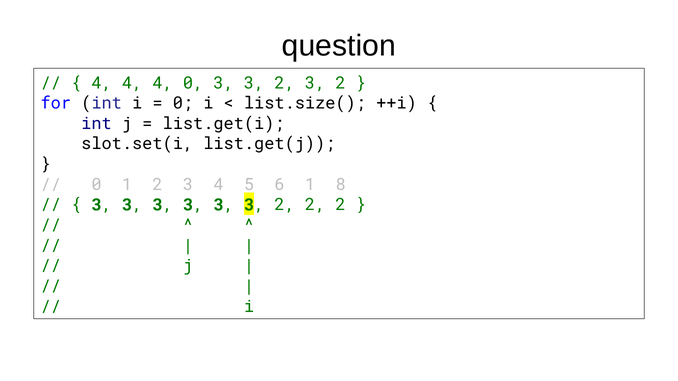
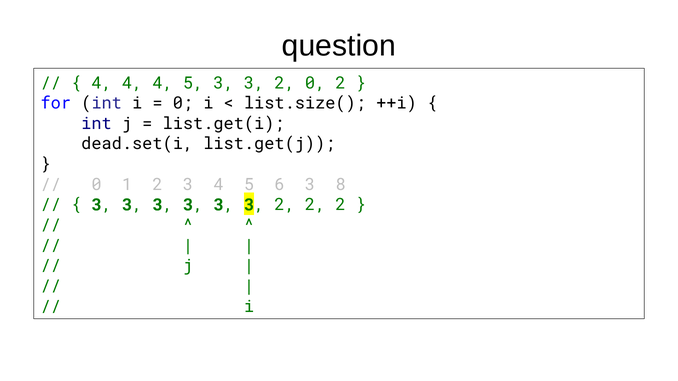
4 4 0: 0 -> 5 (193, 83)
3 2 3: 3 -> 0 (315, 83)
slot.set(i: slot.set(i -> dead.set(i (137, 144)
6 1: 1 -> 3 (310, 185)
